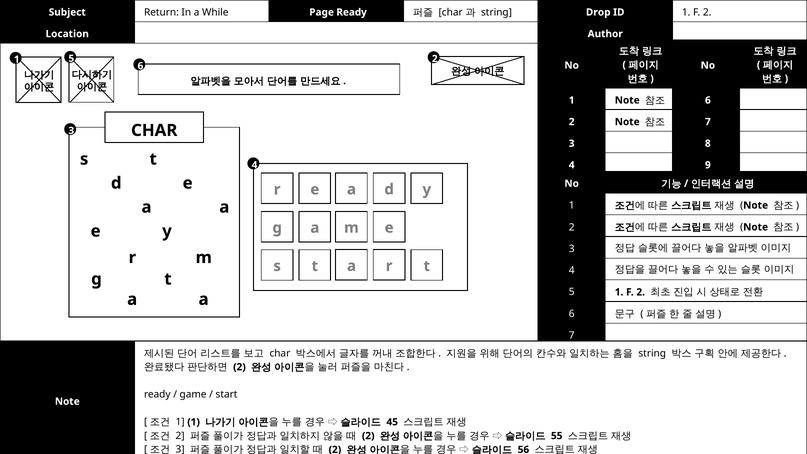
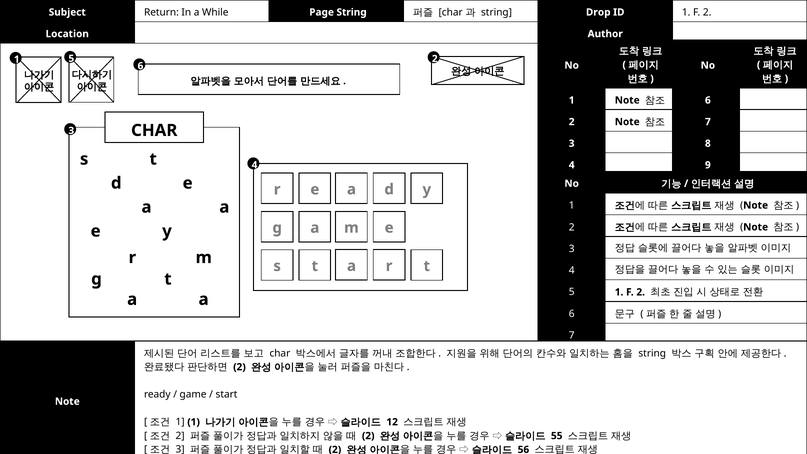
Page Ready: Ready -> String (352, 12)
45: 45 -> 12 (392, 422)
